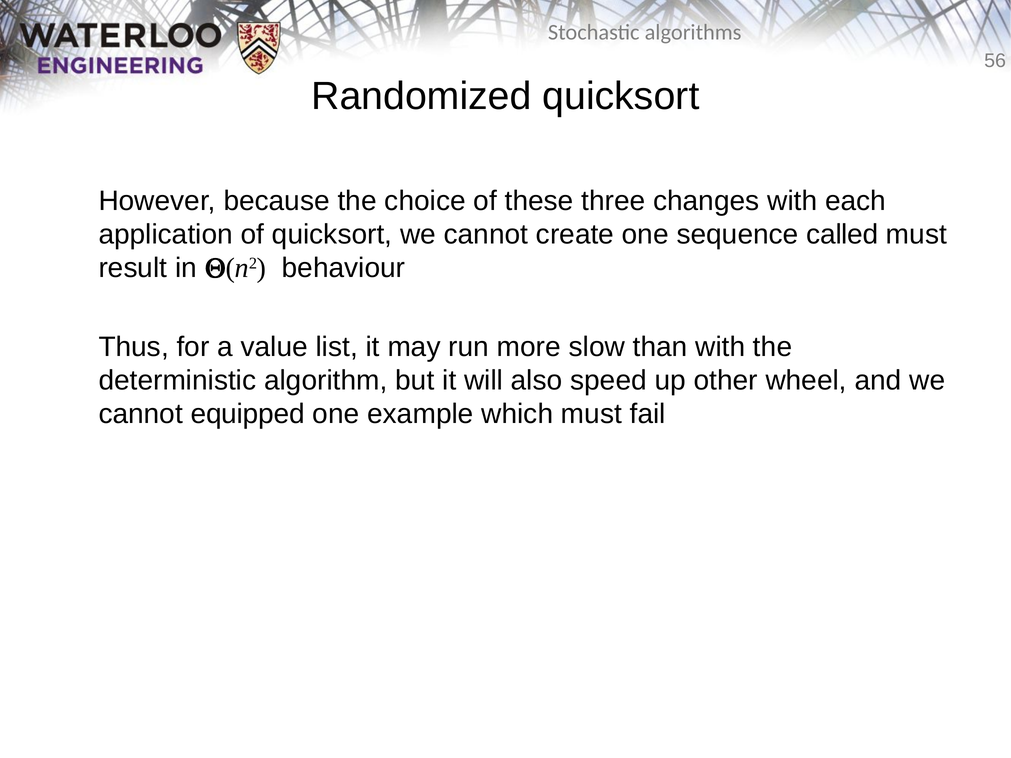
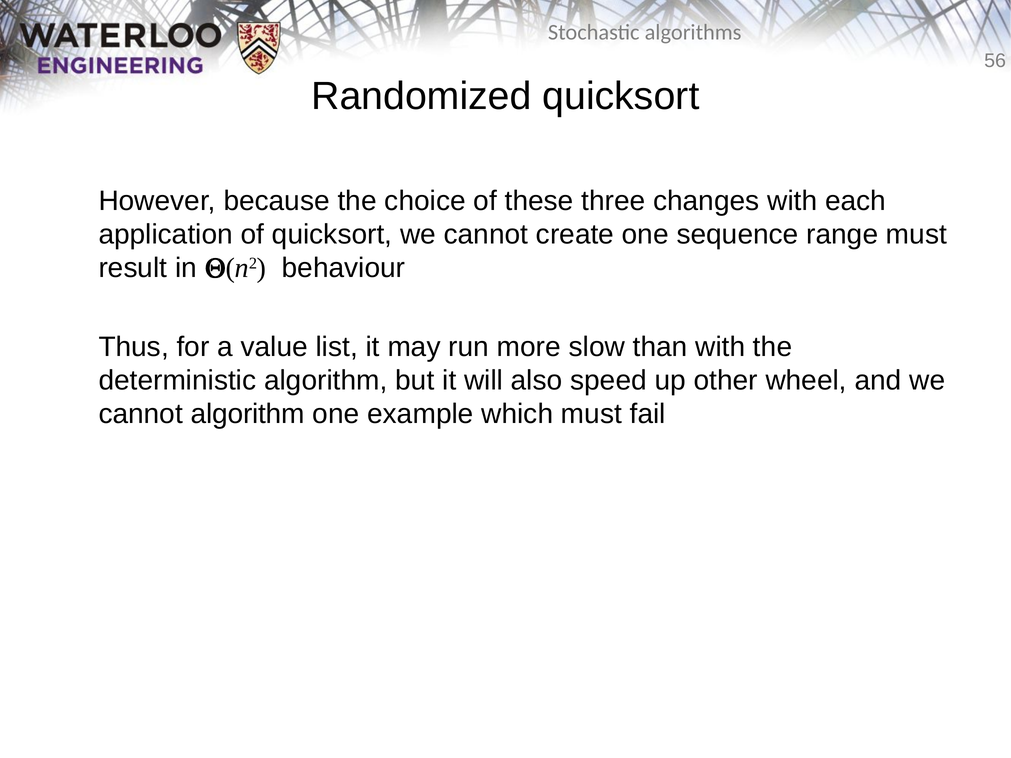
called: called -> range (842, 235)
cannot equipped: equipped -> algorithm (248, 414)
